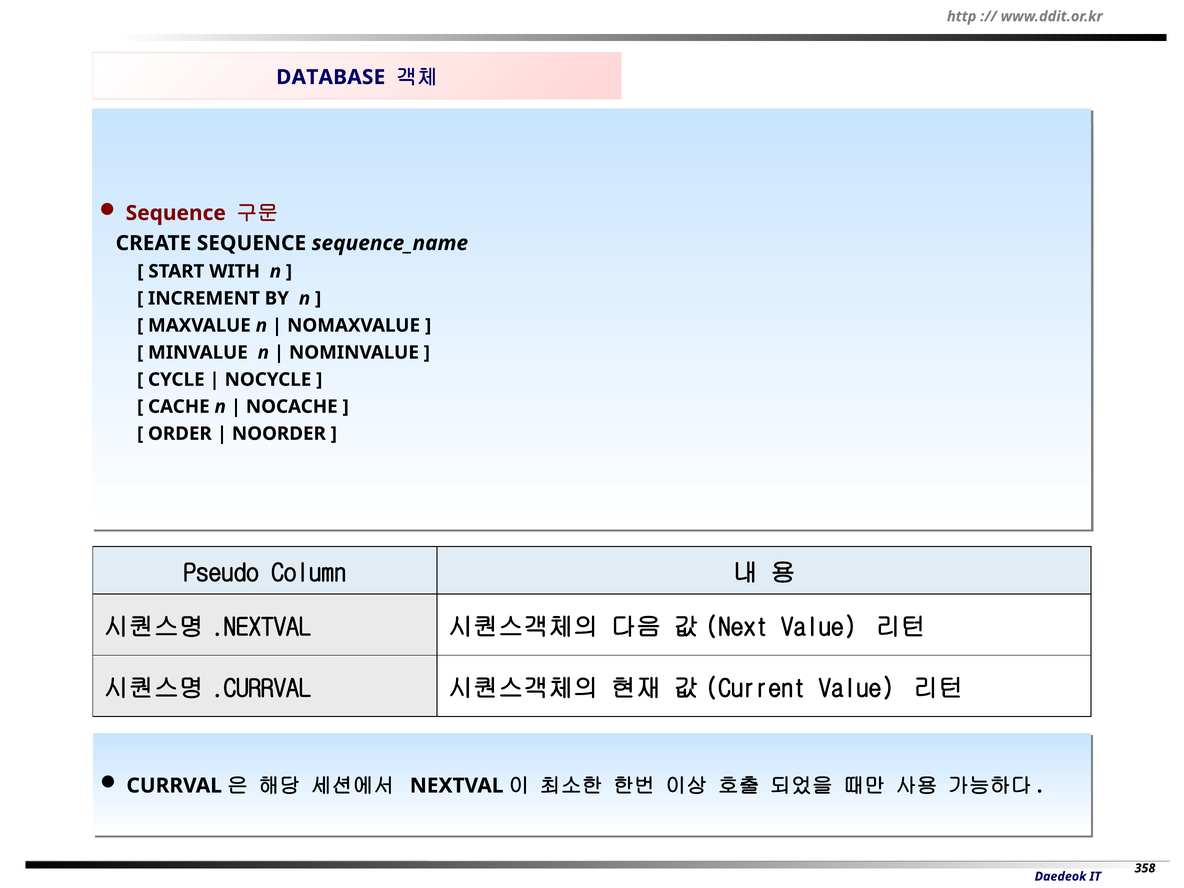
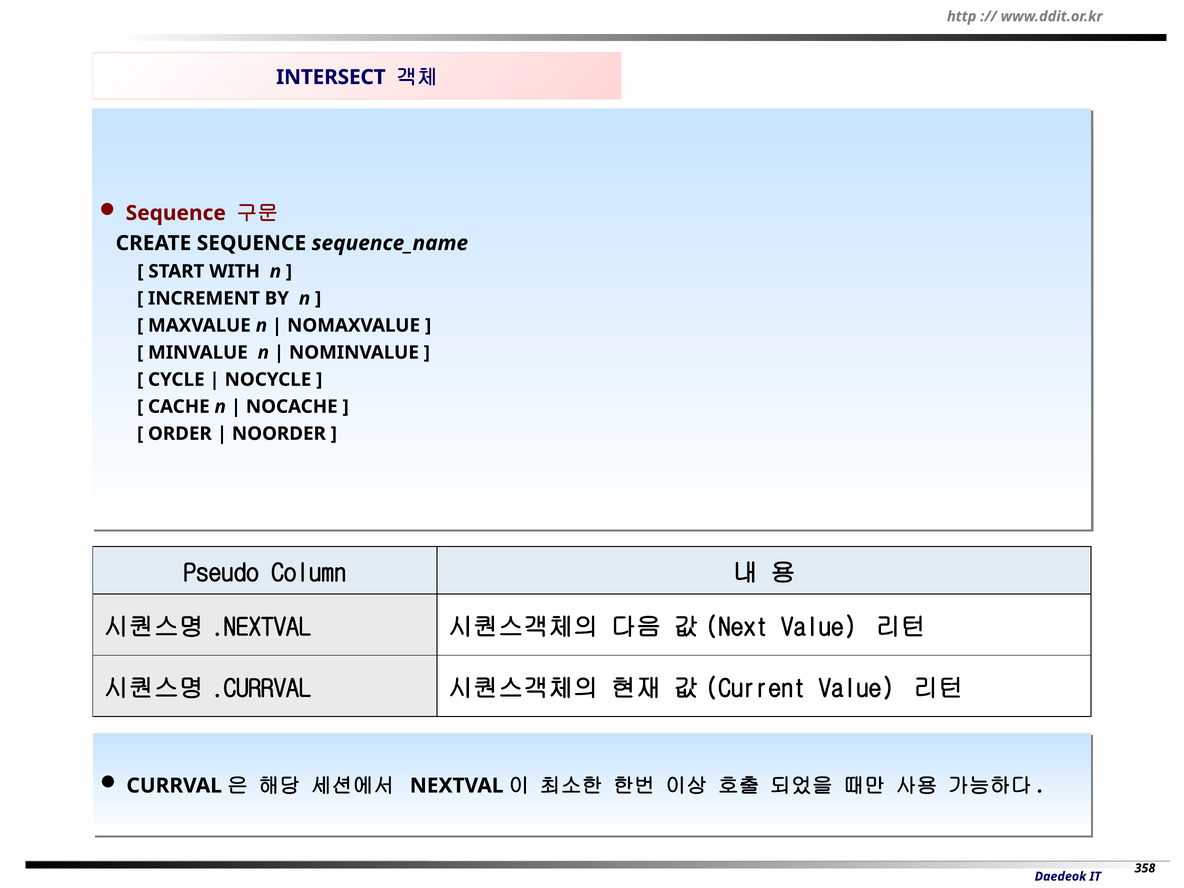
DATABASE: DATABASE -> INTERSECT (331, 77)
